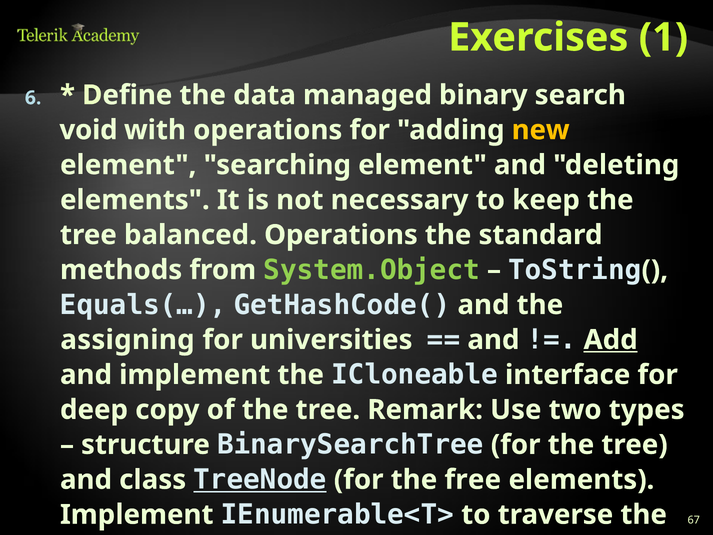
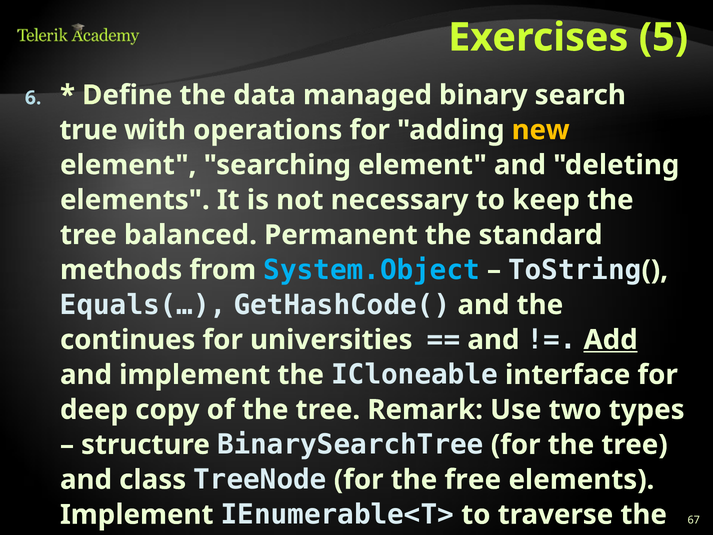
1: 1 -> 5 (663, 37)
void: void -> true (89, 130)
balanced Operations: Operations -> Permanent (341, 235)
System.Object colour: light green -> light blue (372, 270)
assigning: assigning -> continues (128, 340)
TreeNode underline: present -> none (260, 479)
